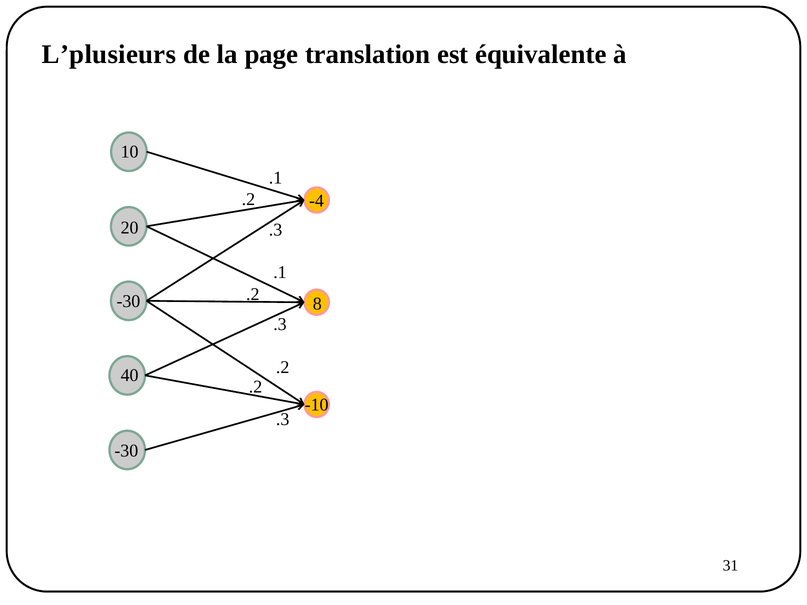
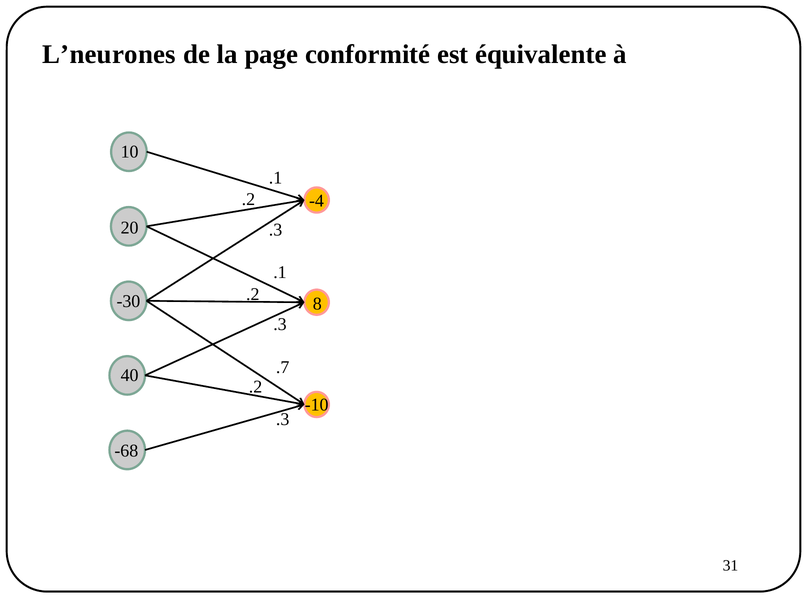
L’plusieurs: L’plusieurs -> L’neurones (109, 55)
translation: translation -> conformité (368, 55)
.2: .2 -> .7 (283, 367)
-30: -30 -> -68 (126, 451)
